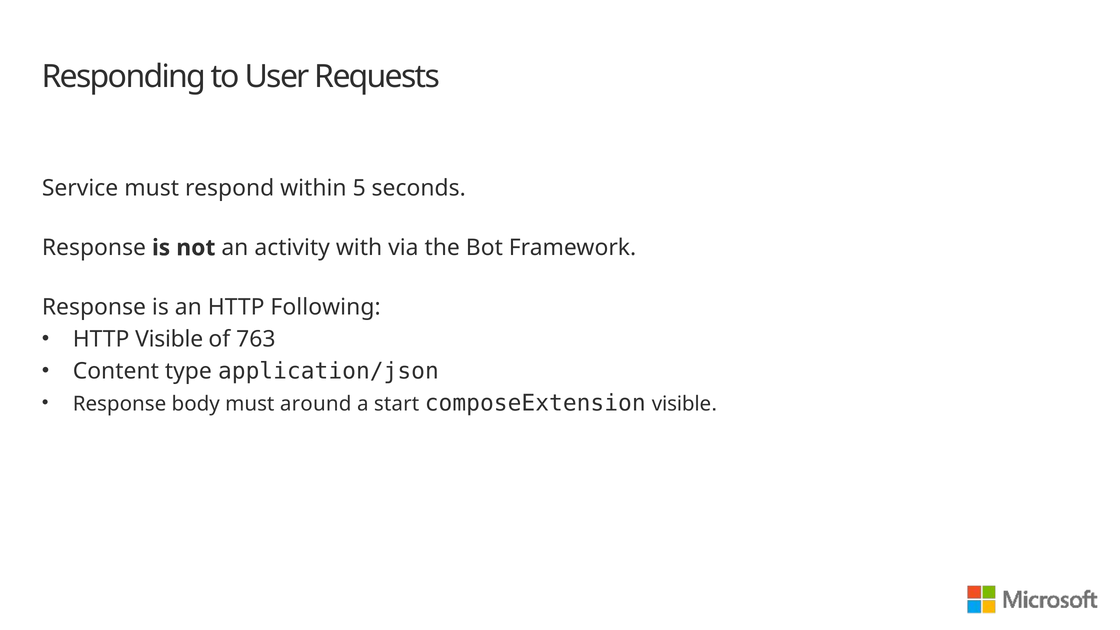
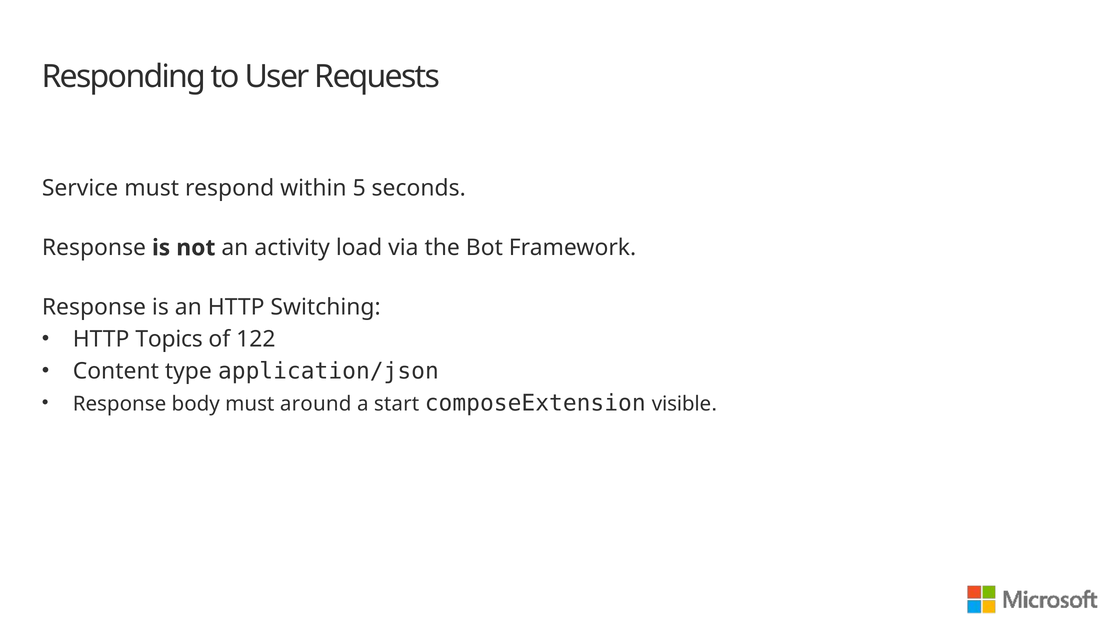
with: with -> load (359, 248)
Following: Following -> Switching (326, 307)
HTTP Visible: Visible -> Topics (169, 339)
763: 763 -> 122 (256, 339)
